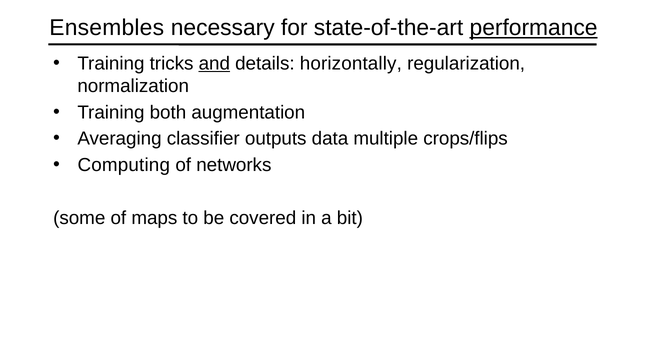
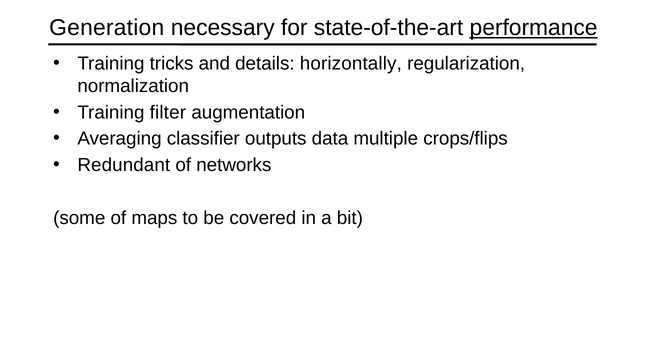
Ensembles: Ensembles -> Generation (107, 28)
and underline: present -> none (214, 63)
both: both -> filter (168, 112)
Computing: Computing -> Redundant (124, 165)
